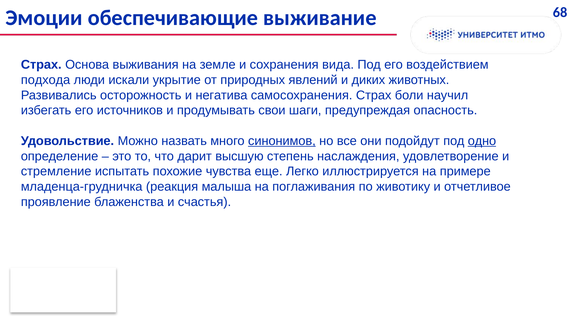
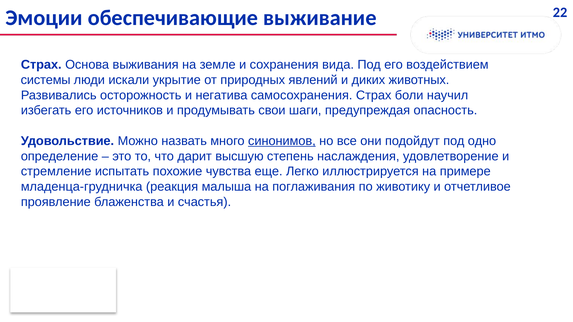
68: 68 -> 22 (560, 13)
подхода: подхода -> системы (46, 80)
одно underline: present -> none (482, 141)
